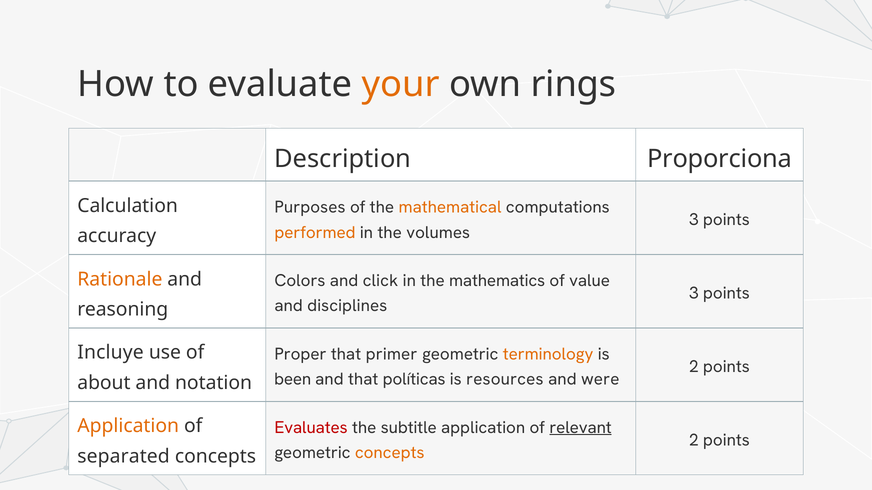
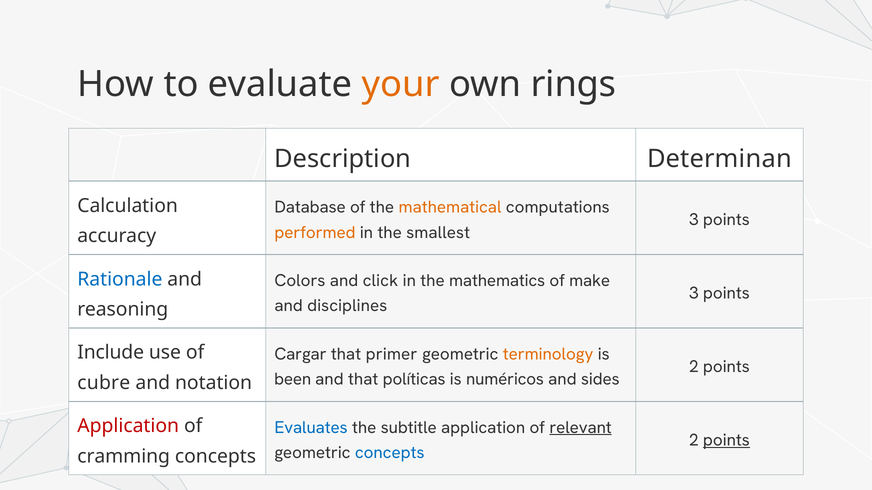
Proporciona: Proporciona -> Determinan (719, 159)
Purposes: Purposes -> Database (310, 207)
volumes: volumes -> smallest (438, 233)
Rationale colour: orange -> blue (120, 279)
value: value -> make (590, 281)
Incluye: Incluye -> Include (111, 353)
Proper: Proper -> Cargar (300, 354)
resources: resources -> numéricos (505, 380)
were: were -> sides (600, 380)
about: about -> cubre (104, 383)
Application colour: orange -> red (128, 426)
Evaluates colour: red -> blue (311, 428)
points underline: none -> present (726, 441)
concepts colour: orange -> blue (390, 453)
separated: separated -> cramming (124, 457)
